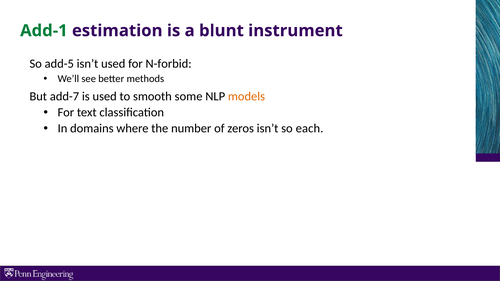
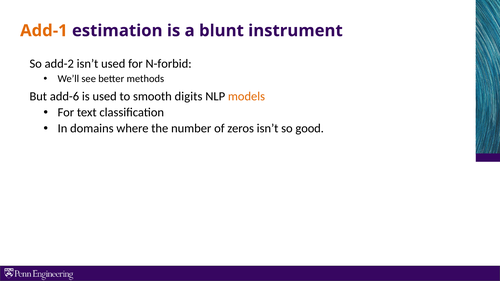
Add-1 colour: green -> orange (44, 31)
add-5: add-5 -> add-2 (59, 64)
add-7: add-7 -> add-6 (65, 96)
some: some -> digits (189, 96)
each: each -> good (310, 129)
